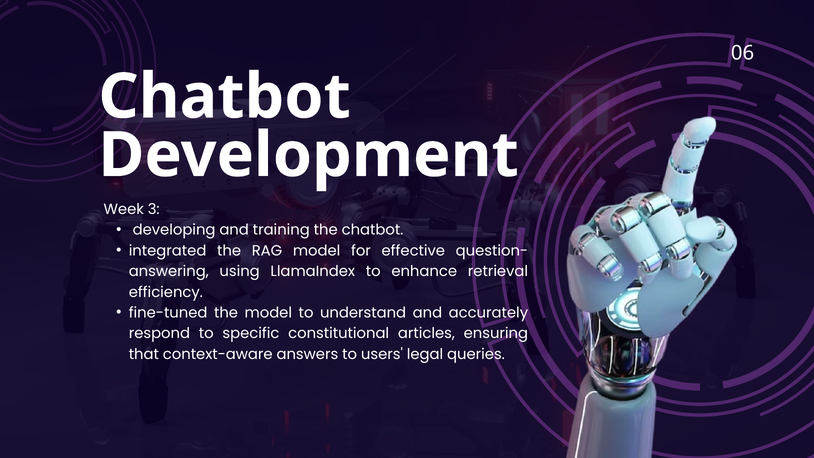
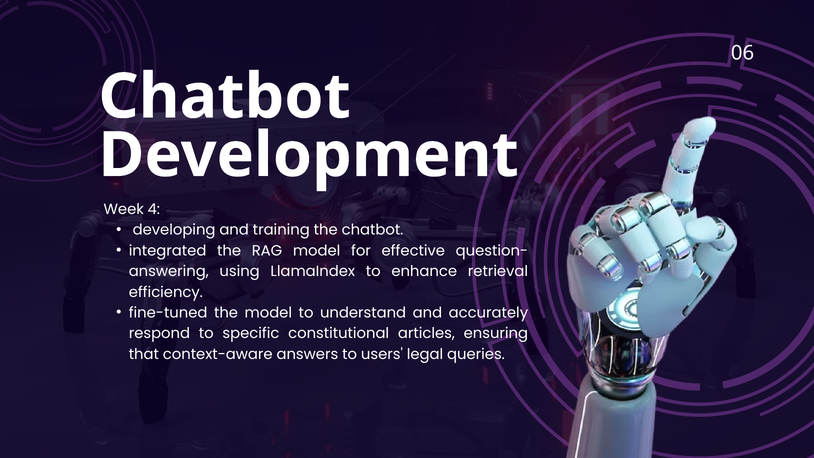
3: 3 -> 4 (154, 209)
